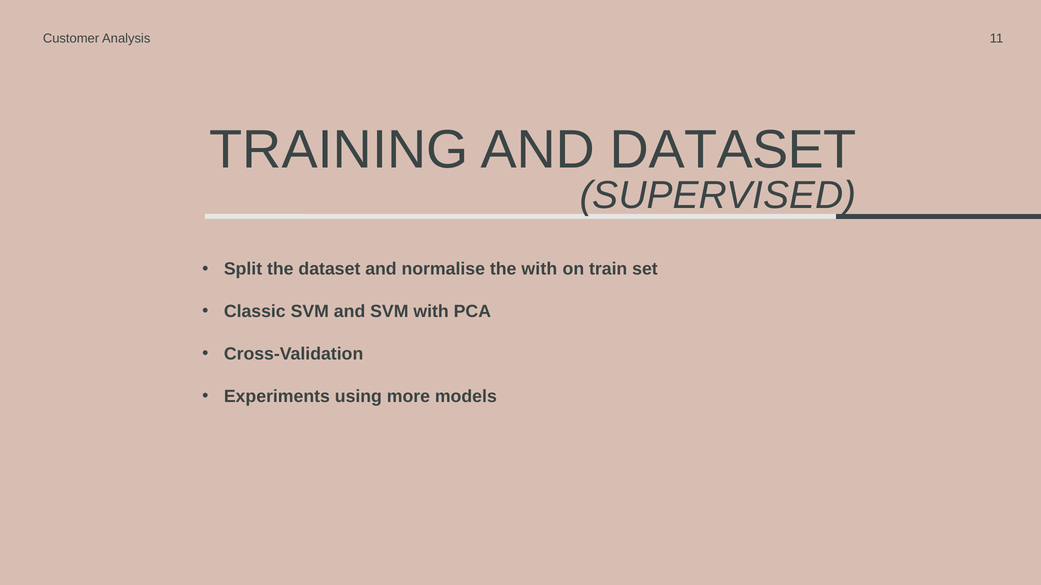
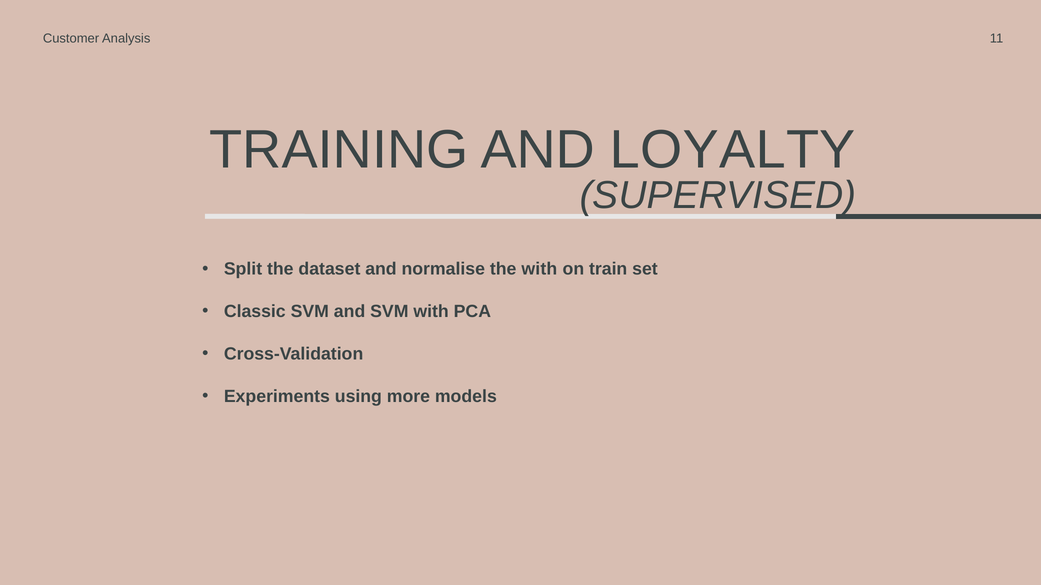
AND DATASET: DATASET -> LOYALTY (733, 150)
